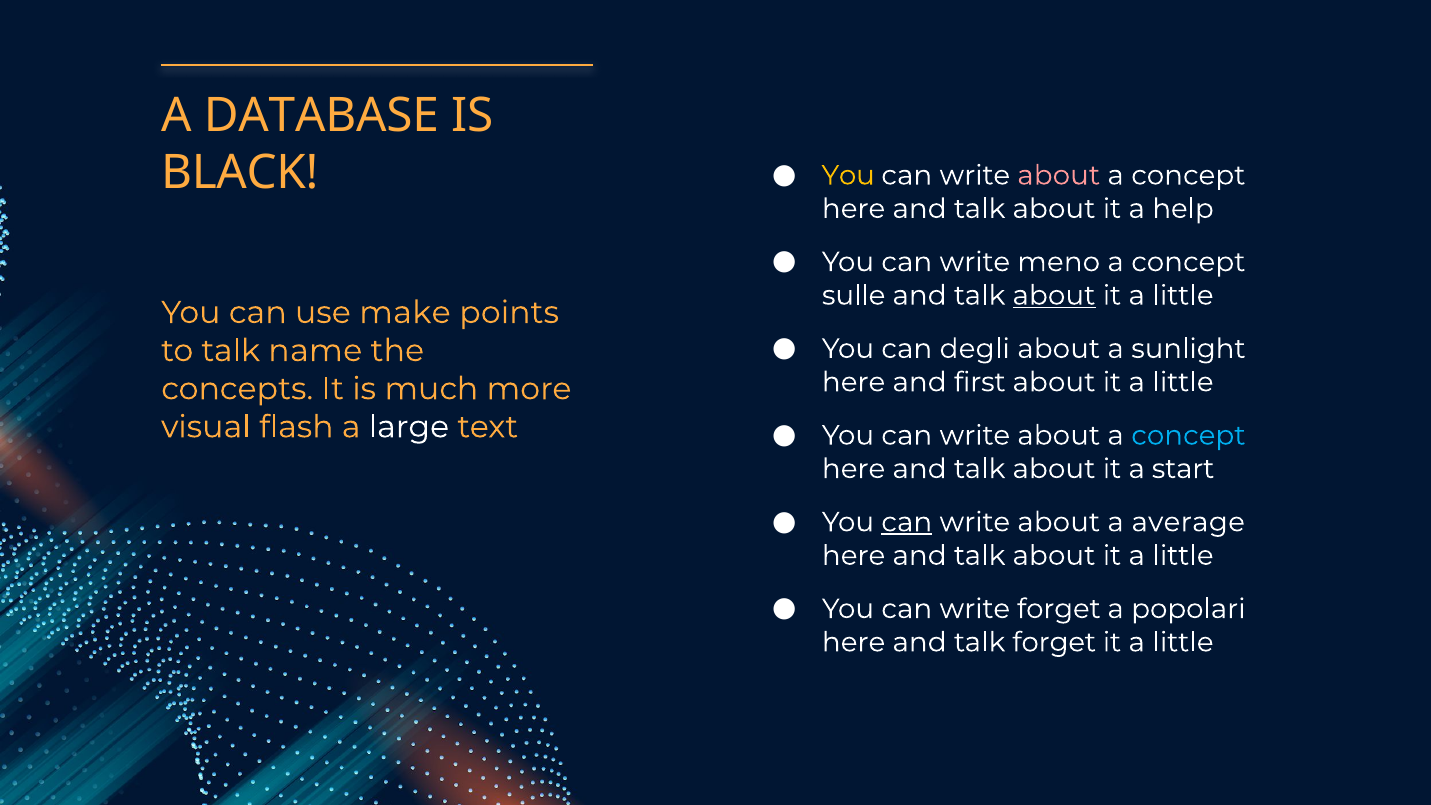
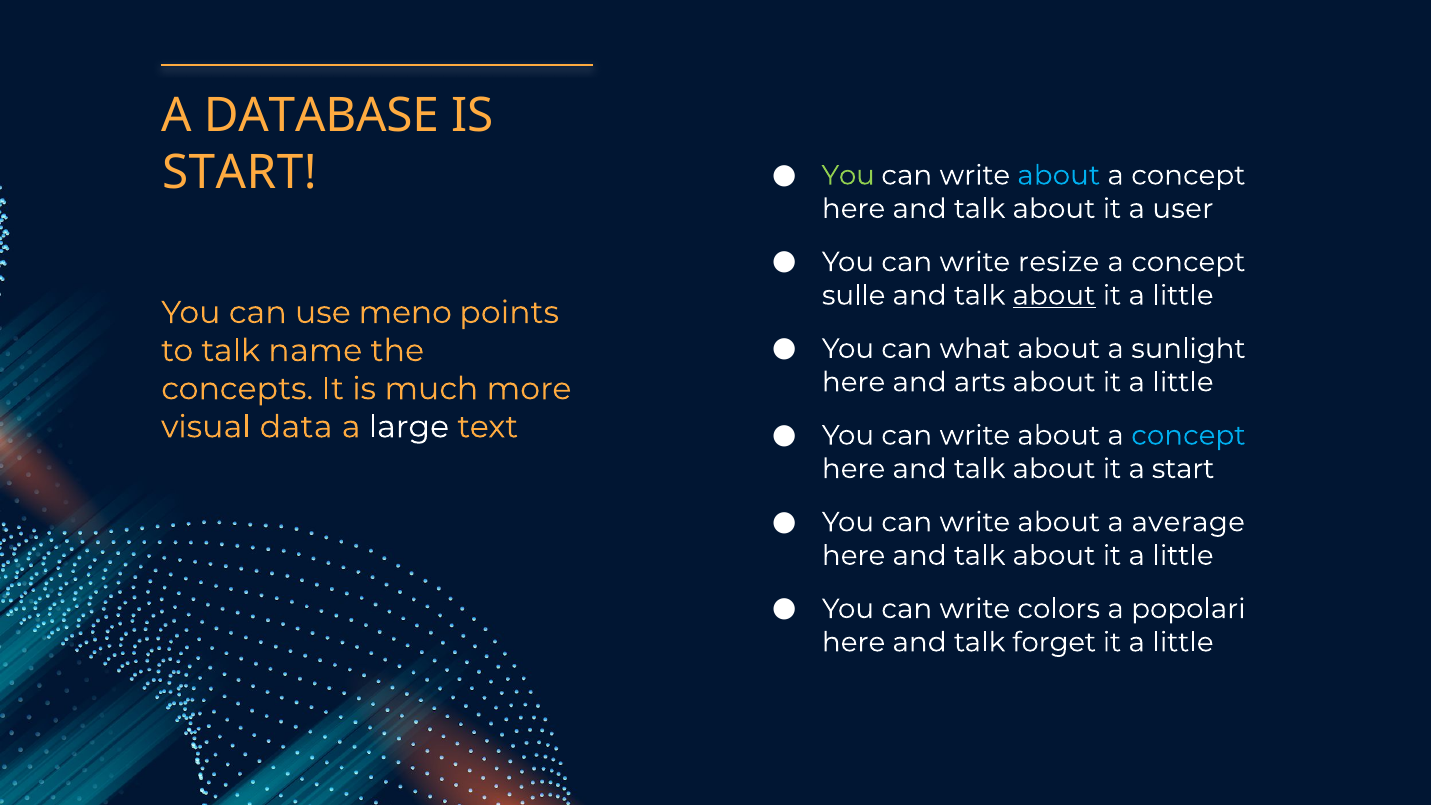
BLACK: BLACK -> START (239, 173)
You colour: yellow -> light green (848, 175)
about colour: pink -> light blue (1059, 175)
help: help -> user (1183, 209)
meno: meno -> resize (1059, 262)
make: make -> meno (405, 313)
degli: degli -> what (975, 349)
first: first -> arts (980, 382)
flash: flash -> data (296, 427)
can underline: present -> none (907, 522)
write forget: forget -> colors (1059, 609)
